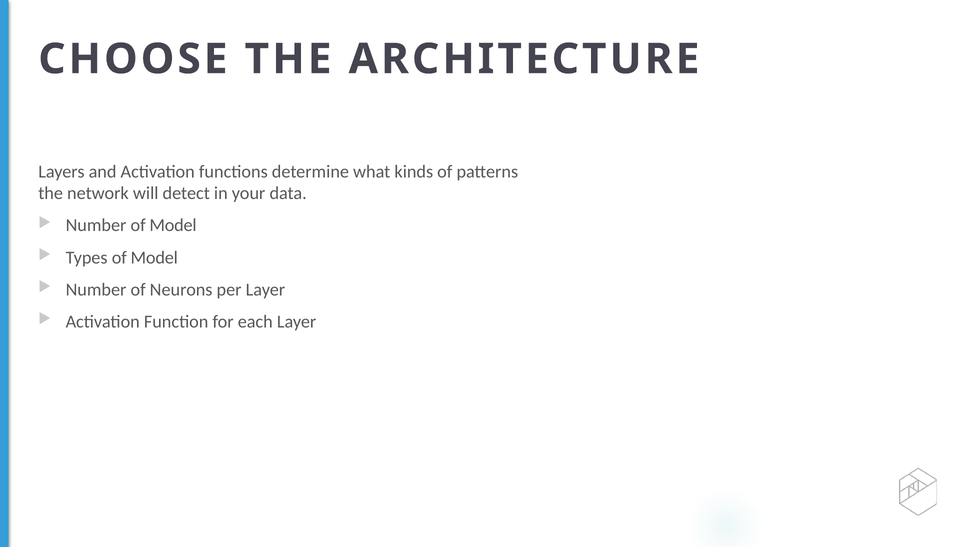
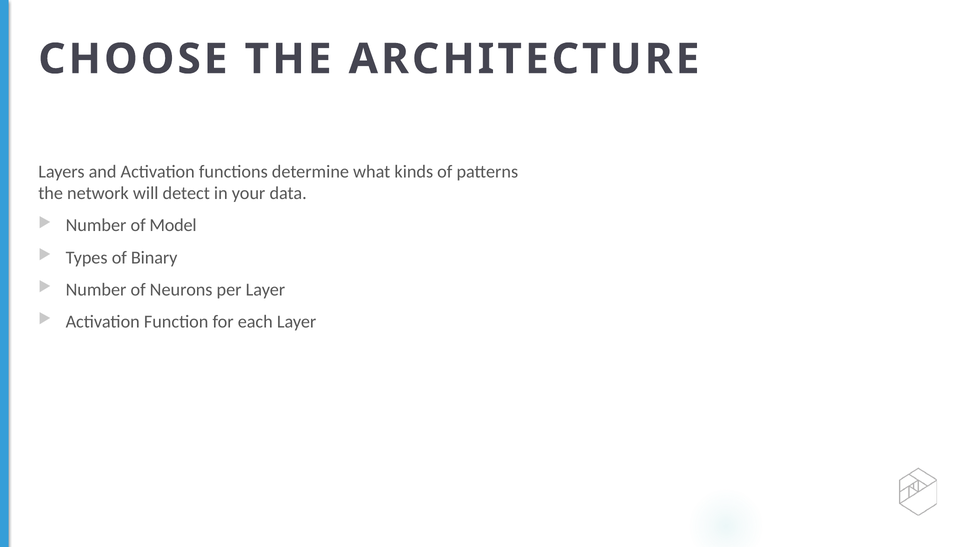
Types of Model: Model -> Binary (154, 257)
